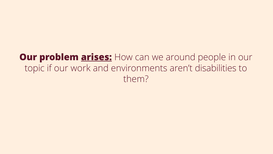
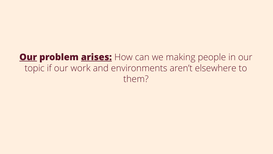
Our underline: none -> present (28, 57)
around: around -> making (181, 57)
disabilities: disabilities -> elsewhere (216, 68)
